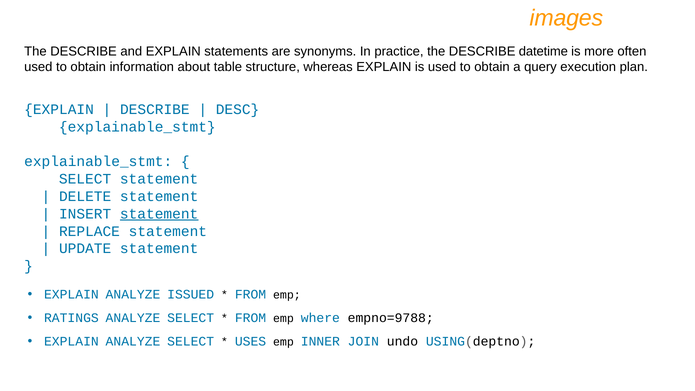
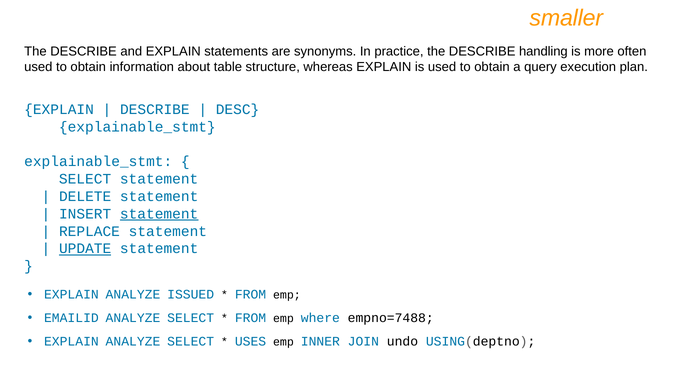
images: images -> smaller (566, 18)
datetime: datetime -> handling (543, 51)
UPDATE underline: none -> present (85, 249)
RATINGS: RATINGS -> EMAILID (71, 318)
empno=9788: empno=9788 -> empno=7488 (391, 318)
